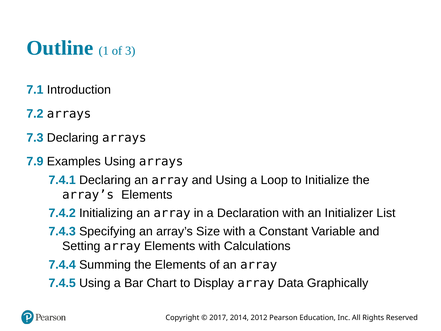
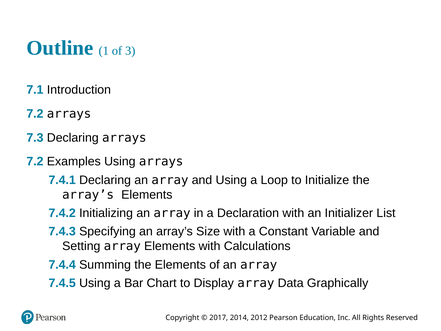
7.9: 7.9 -> 7.2 (35, 161)
